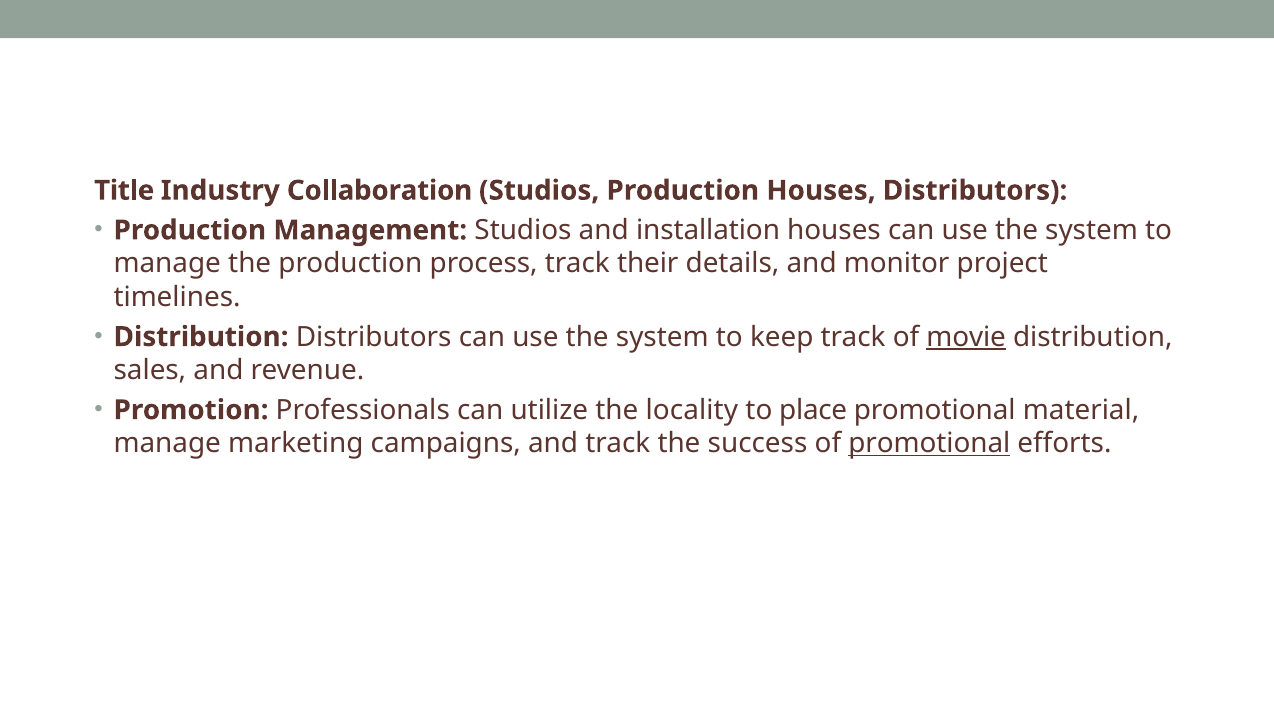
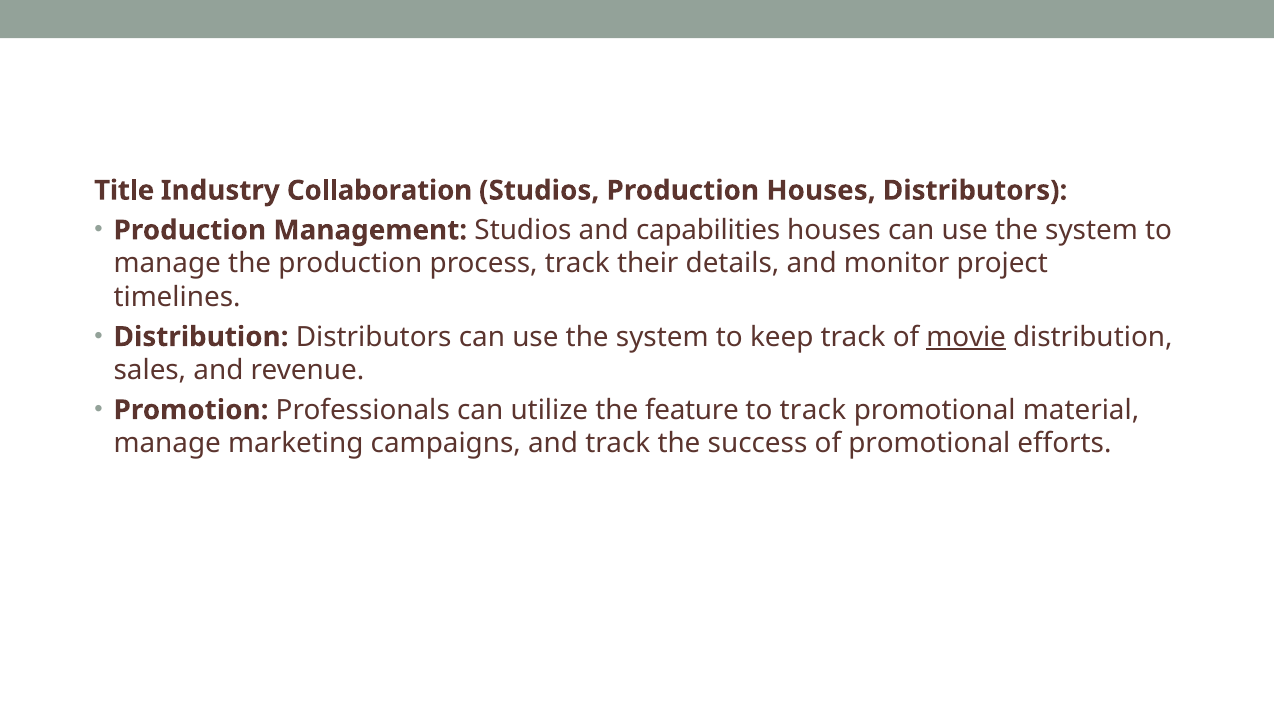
installation: installation -> capabilities (708, 230)
locality: locality -> feature (692, 410)
to place: place -> track (813, 410)
promotional underline: present -> none (929, 444)
